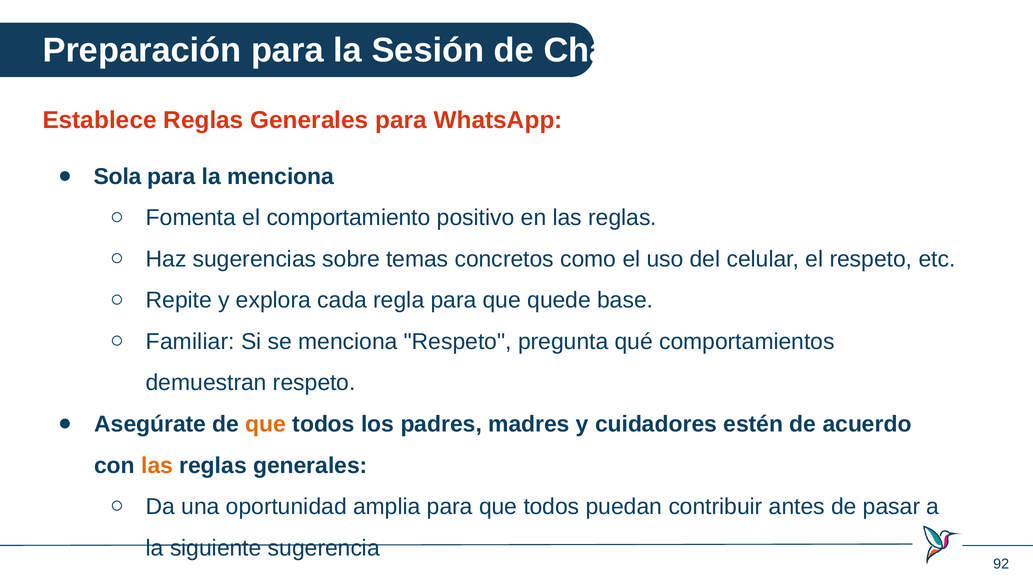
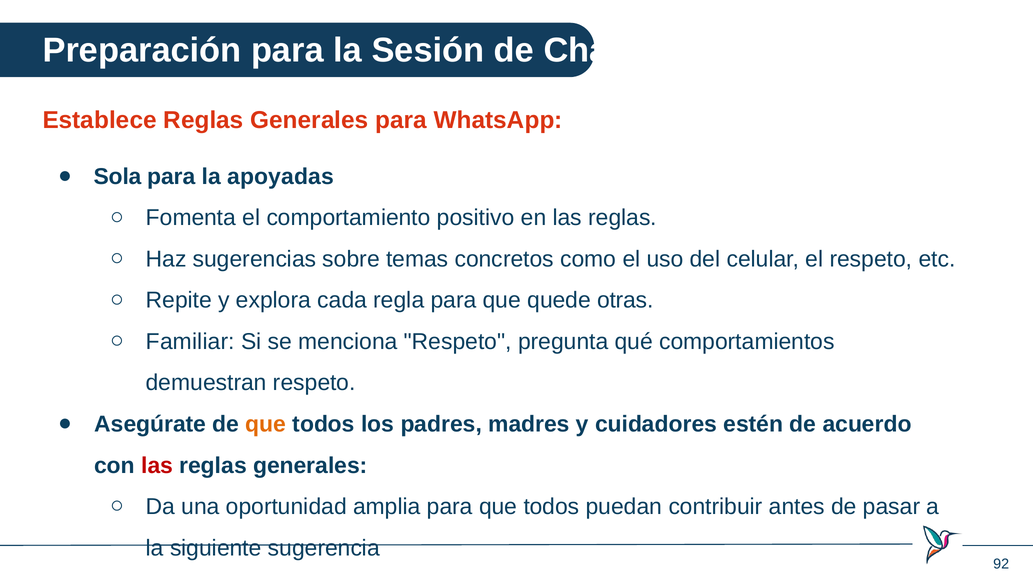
la menciona: menciona -> apoyadas (281, 177)
base: base -> otras (625, 300)
las colour: orange -> red (157, 466)
